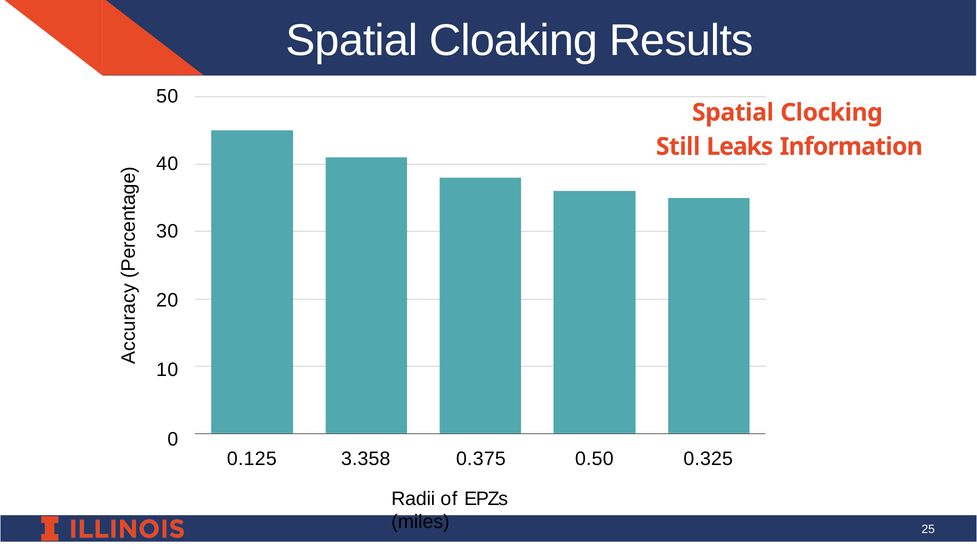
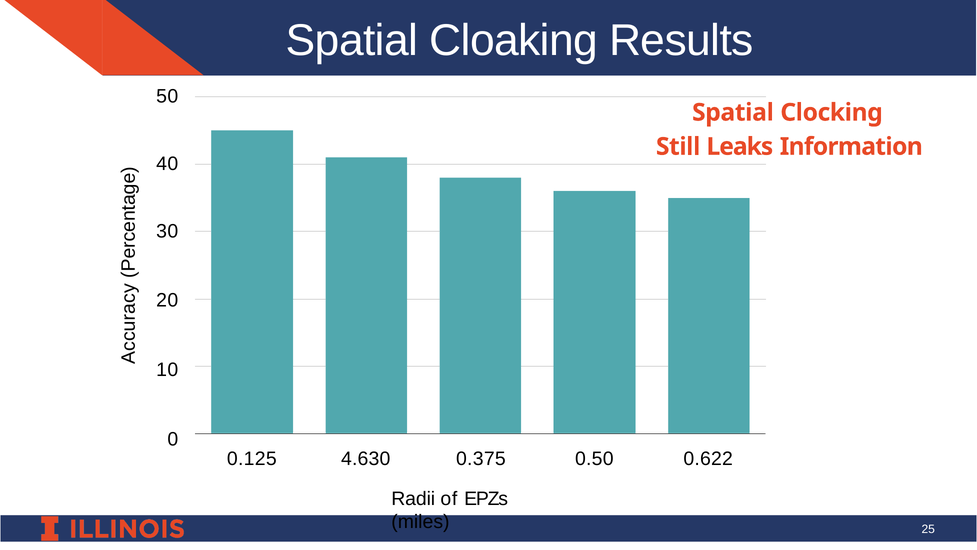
3.358: 3.358 -> 4.630 (366, 459)
0.325: 0.325 -> 0.622 (708, 459)
